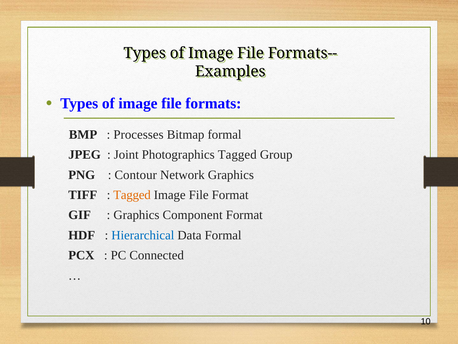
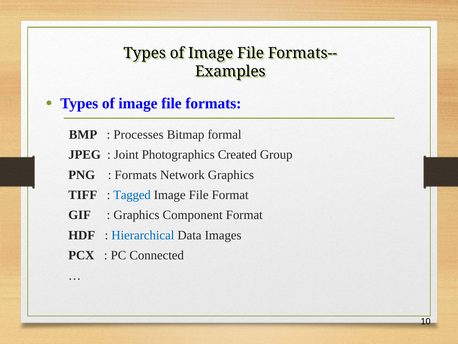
Photographics Tagged: Tagged -> Created (237, 154)
Contour: Contour -> Formats (136, 175)
Tagged colour: orange -> blue (132, 195)
Data Formal: Formal -> Images (223, 235)
